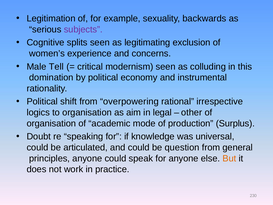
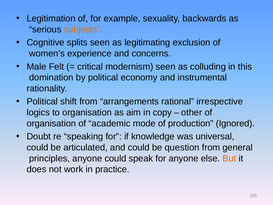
subjects colour: purple -> orange (83, 29)
Tell: Tell -> Felt (56, 67)
overpowering: overpowering -> arrangements (129, 101)
legal: legal -> copy (162, 112)
Surplus: Surplus -> Ignored (235, 123)
